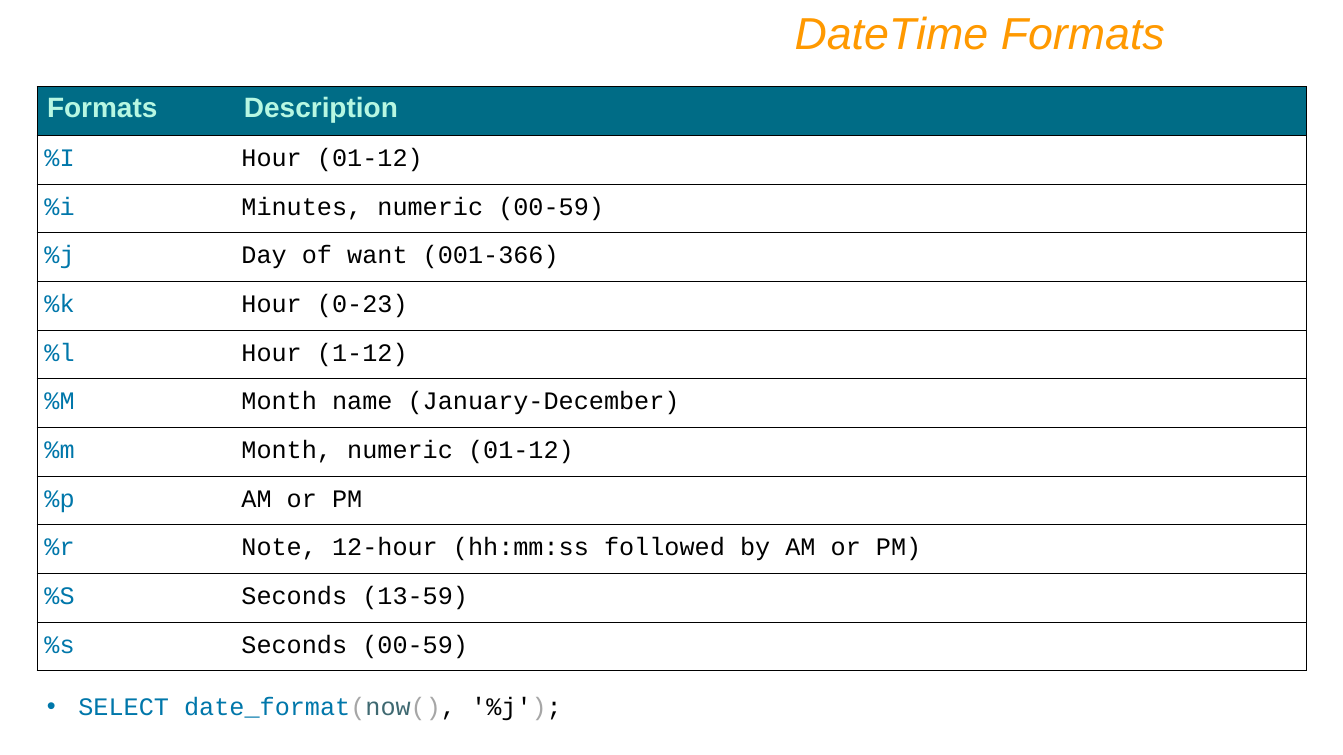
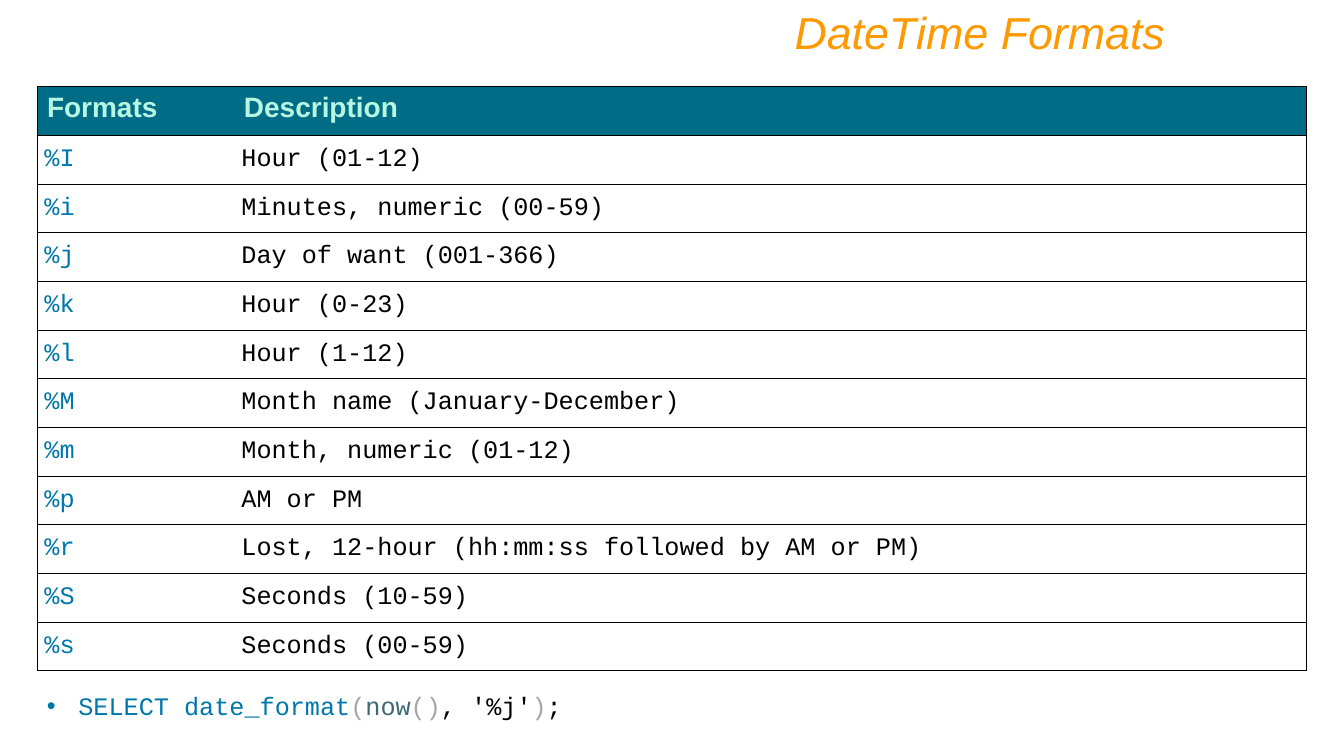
Note: Note -> Lost (279, 548)
13-59: 13-59 -> 10-59 (415, 596)
